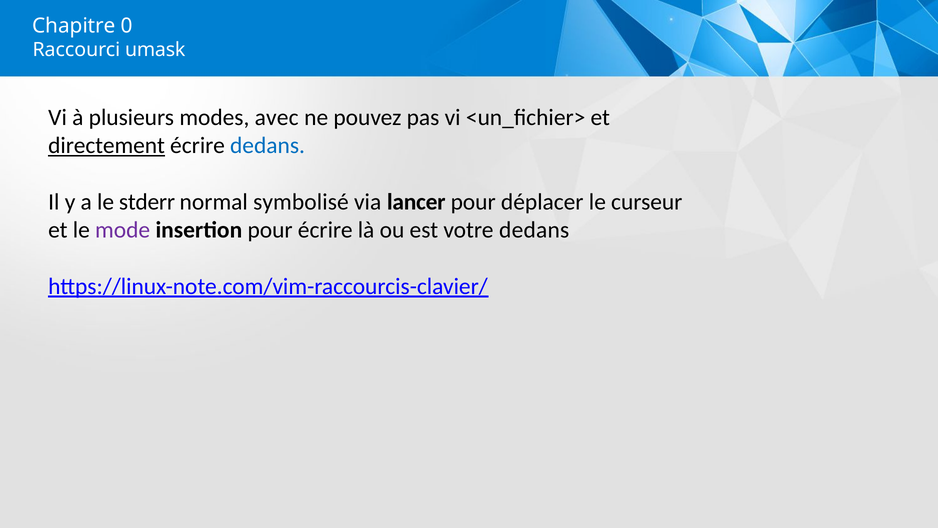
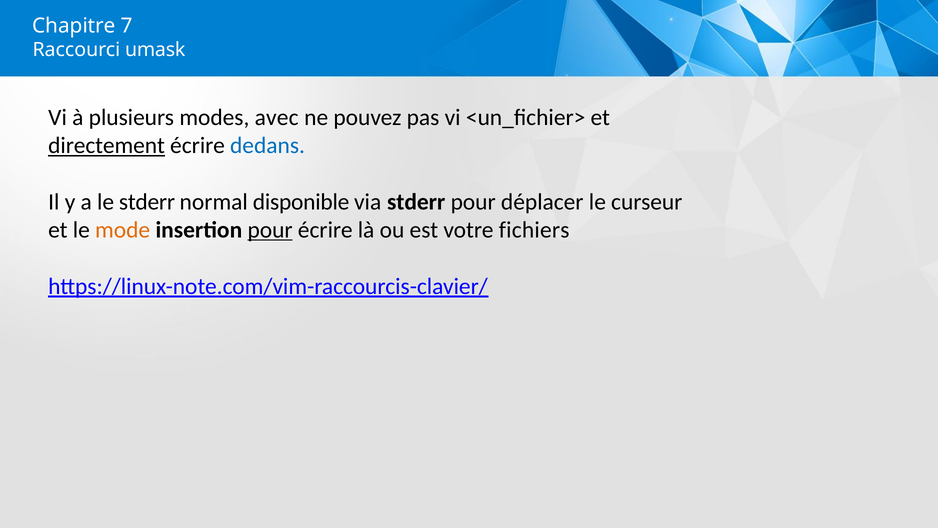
0: 0 -> 7 (127, 26)
symbolisé: symbolisé -> disponible (301, 202)
via lancer: lancer -> stderr (416, 202)
mode colour: purple -> orange (123, 230)
pour underline: none -> present (270, 230)
votre dedans: dedans -> fichiers (534, 230)
